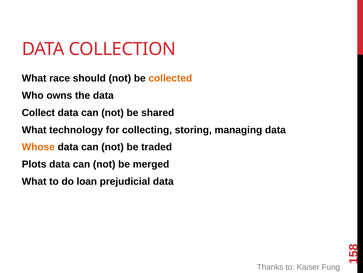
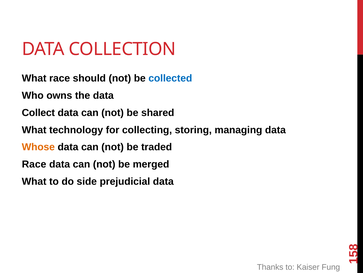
collected colour: orange -> blue (170, 78)
Plots: Plots -> Race (34, 164)
loan: loan -> side (87, 181)
